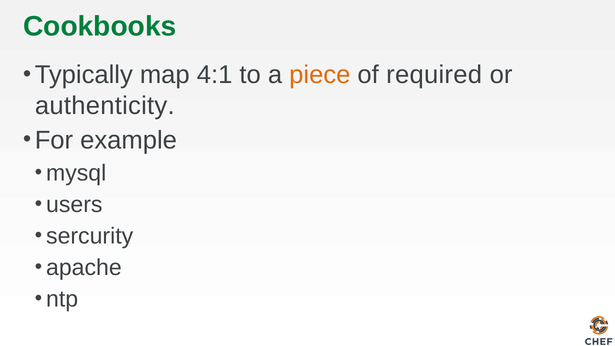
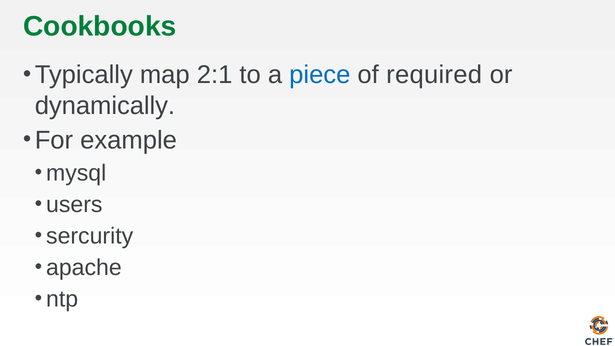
4:1: 4:1 -> 2:1 (215, 75)
piece colour: orange -> blue (320, 75)
authenticity: authenticity -> dynamically (105, 106)
